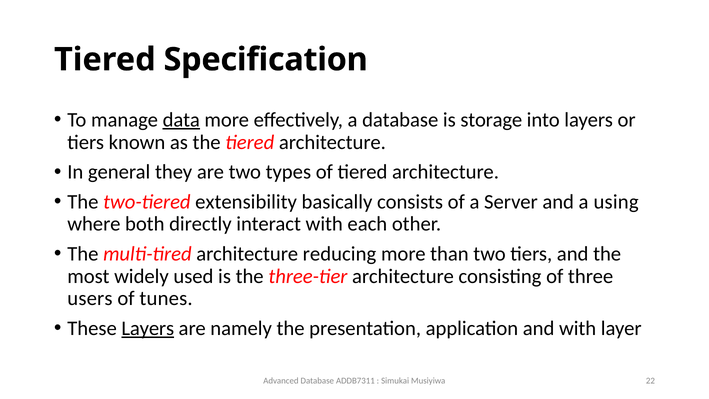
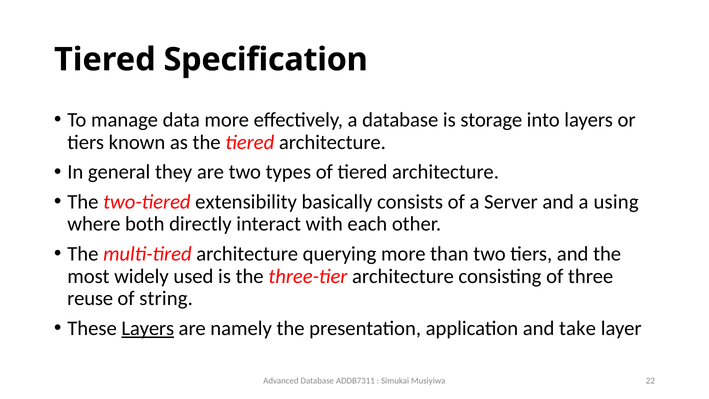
data underline: present -> none (181, 120)
reducing: reducing -> querying (340, 254)
users: users -> reuse (90, 298)
tunes: tunes -> string (166, 298)
and with: with -> take (578, 328)
